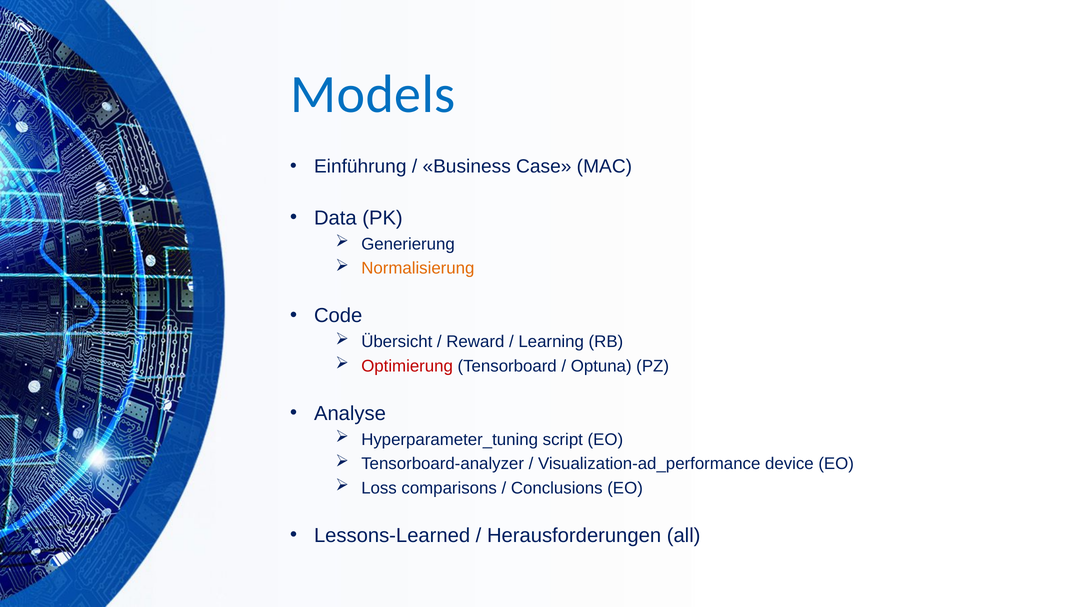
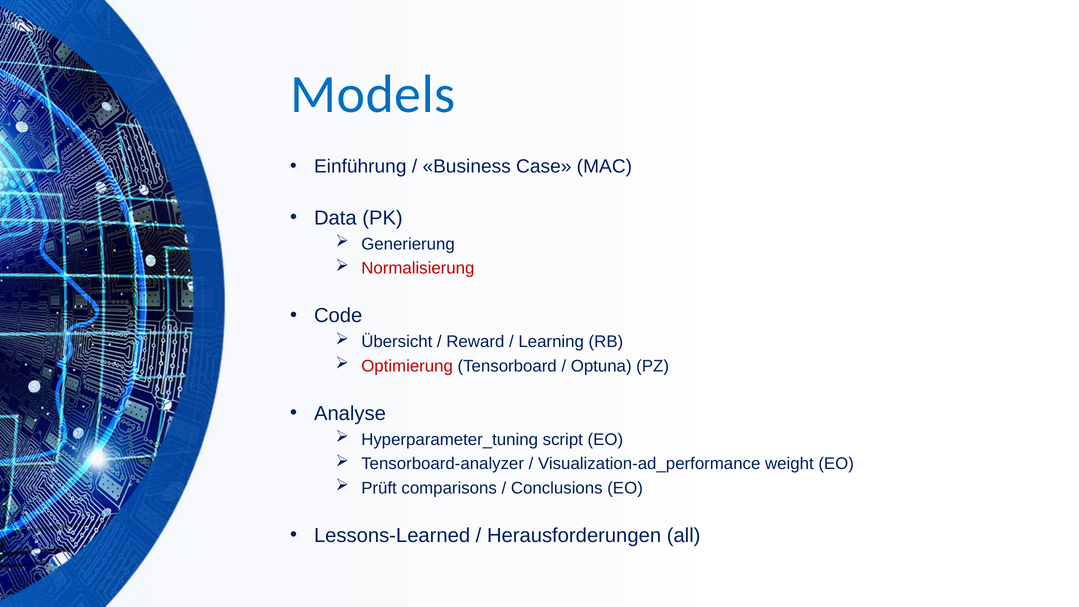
Normalisierung colour: orange -> red (418, 268)
device: device -> weight (789, 464)
Loss: Loss -> Prüft (379, 488)
